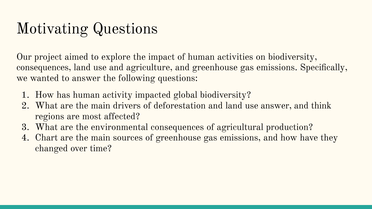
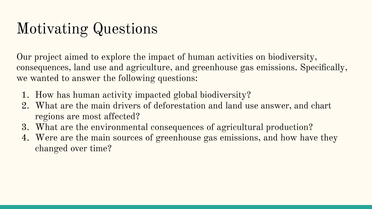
think: think -> chart (321, 106)
Chart: Chart -> Were (46, 138)
